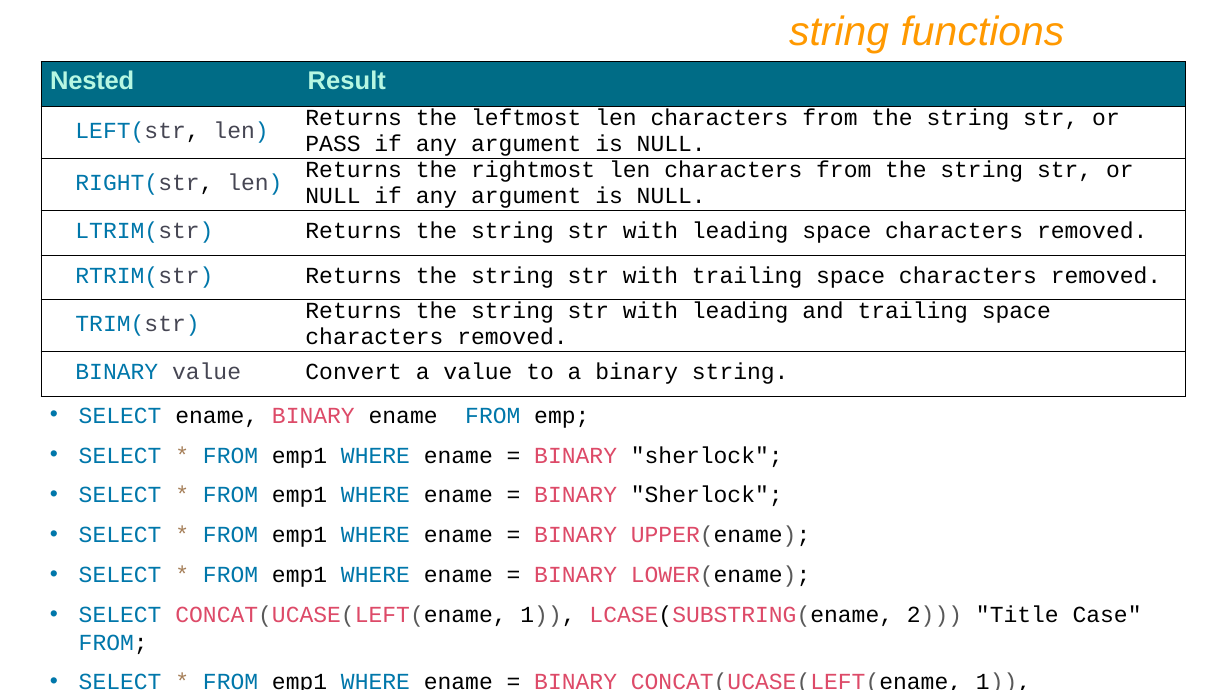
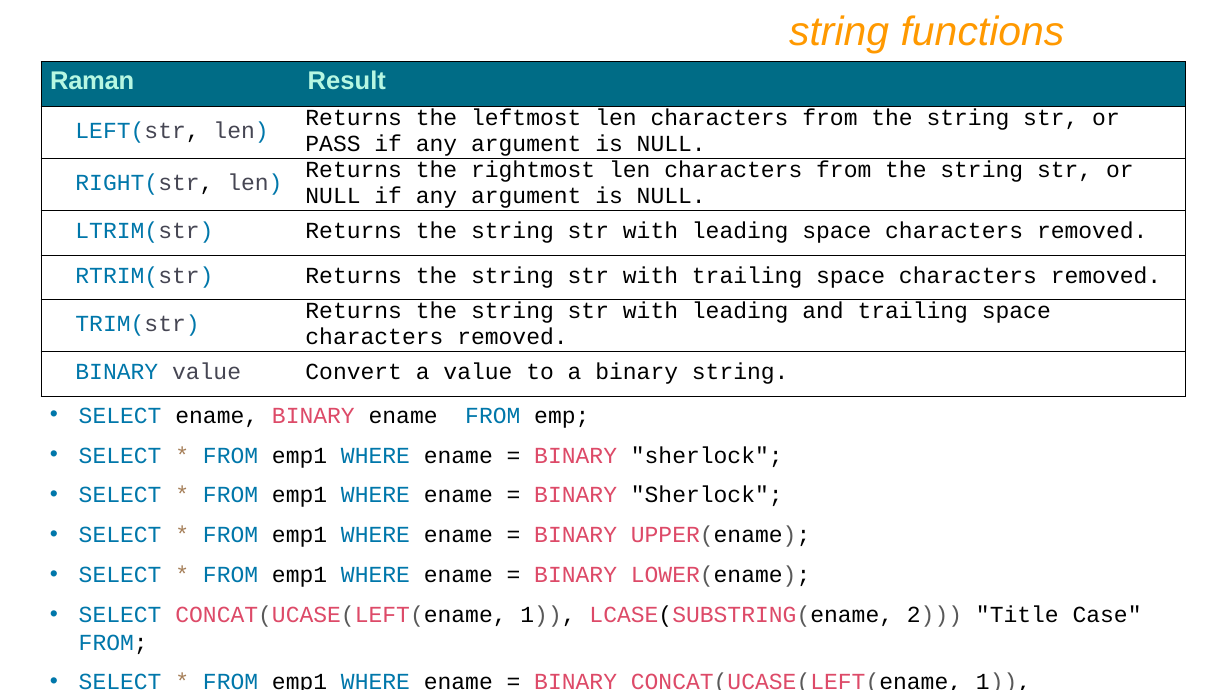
Nested: Nested -> Raman (92, 81)
